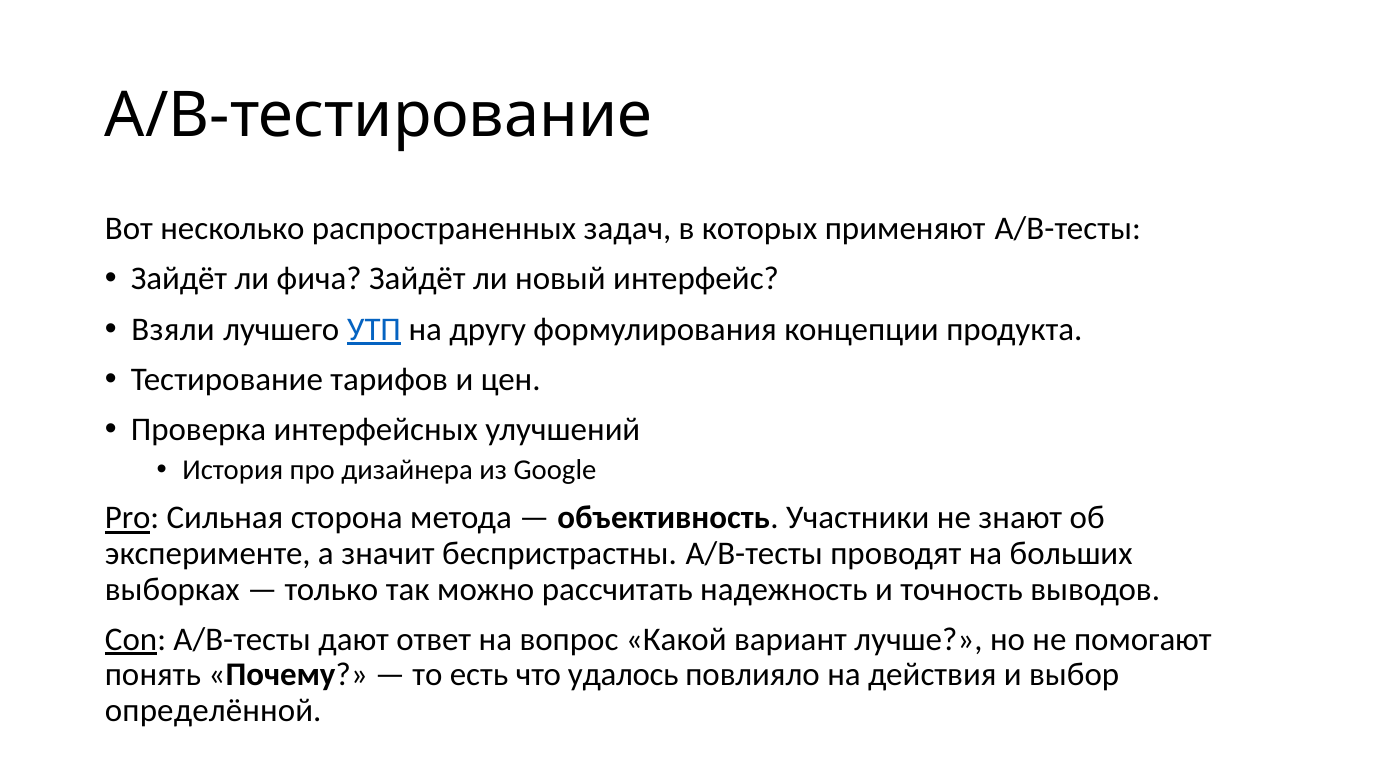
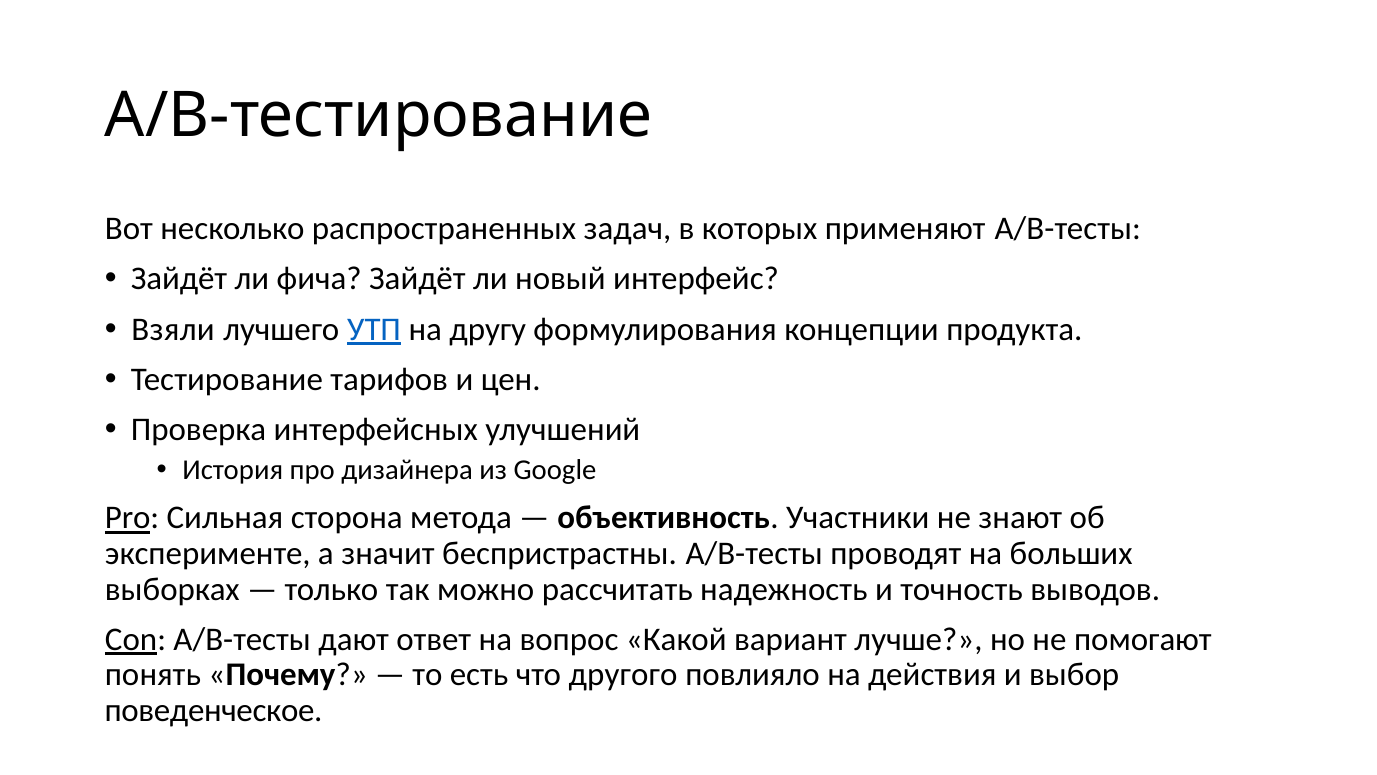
удалось: удалось -> другого (623, 675)
определённой: определённой -> поведенческое (214, 710)
